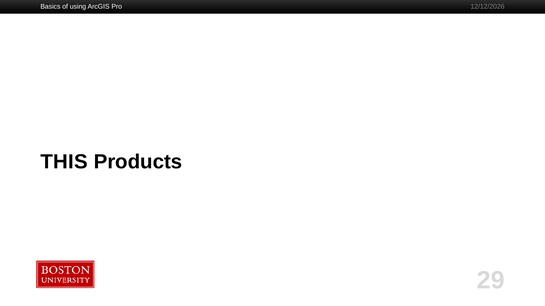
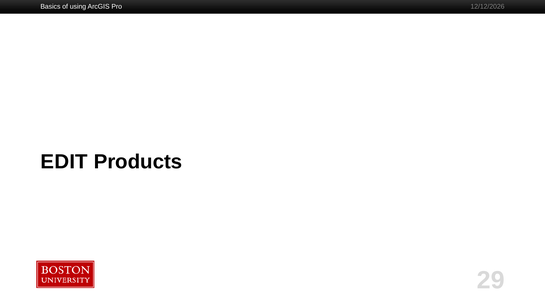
THIS: THIS -> EDIT (64, 162)
